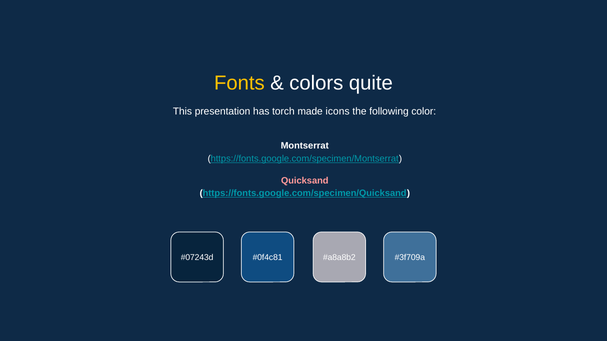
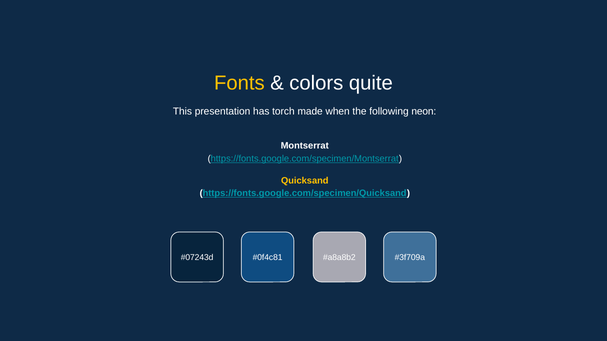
icons: icons -> when (338, 111)
color: color -> neon (424, 111)
Quicksand colour: pink -> yellow (305, 181)
